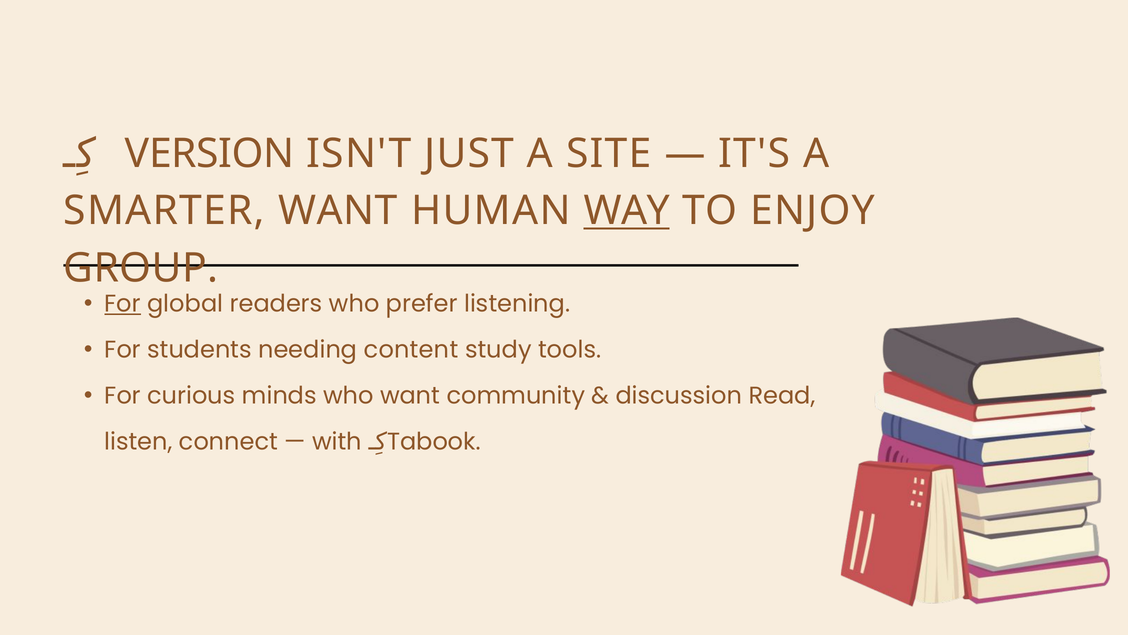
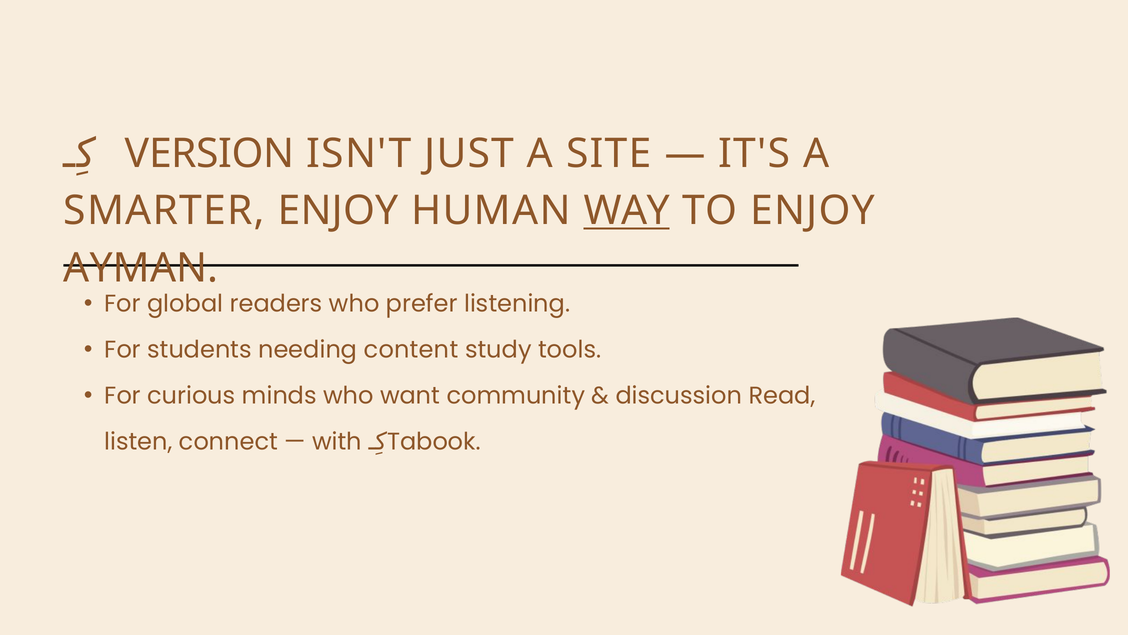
SMARTER WANT: WANT -> ENJOY (338, 211)
GROUP: GROUP -> AYMAN (141, 268)
For underline: present -> none (123, 304)
